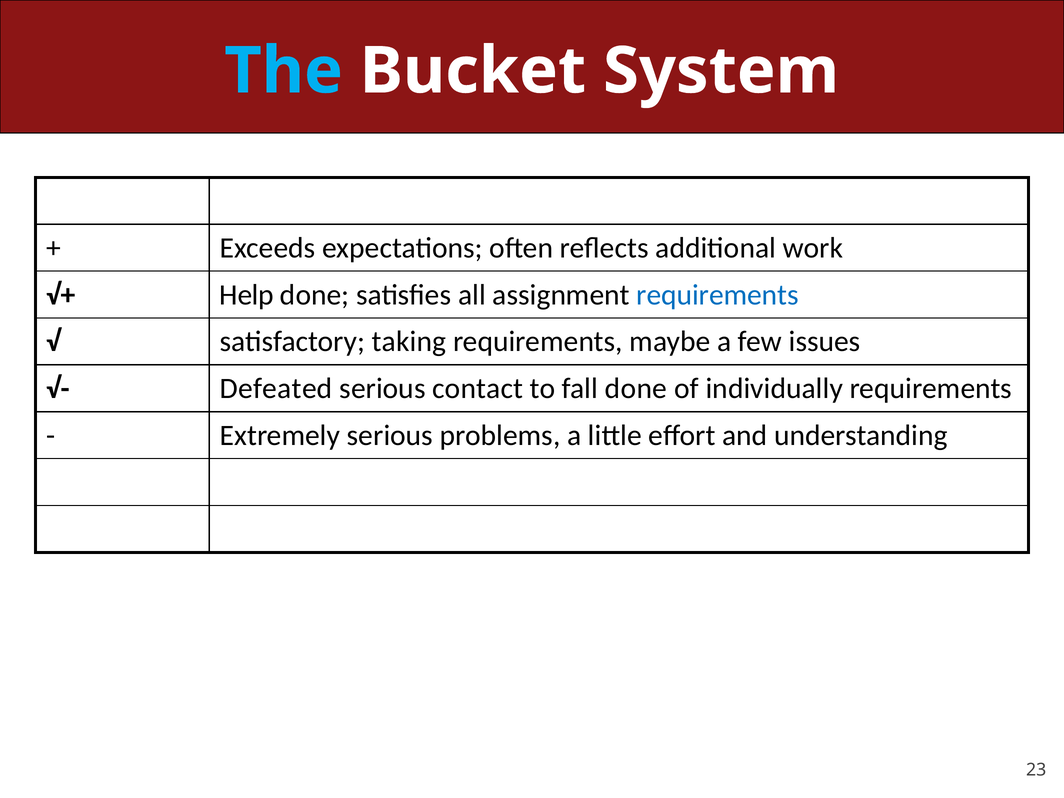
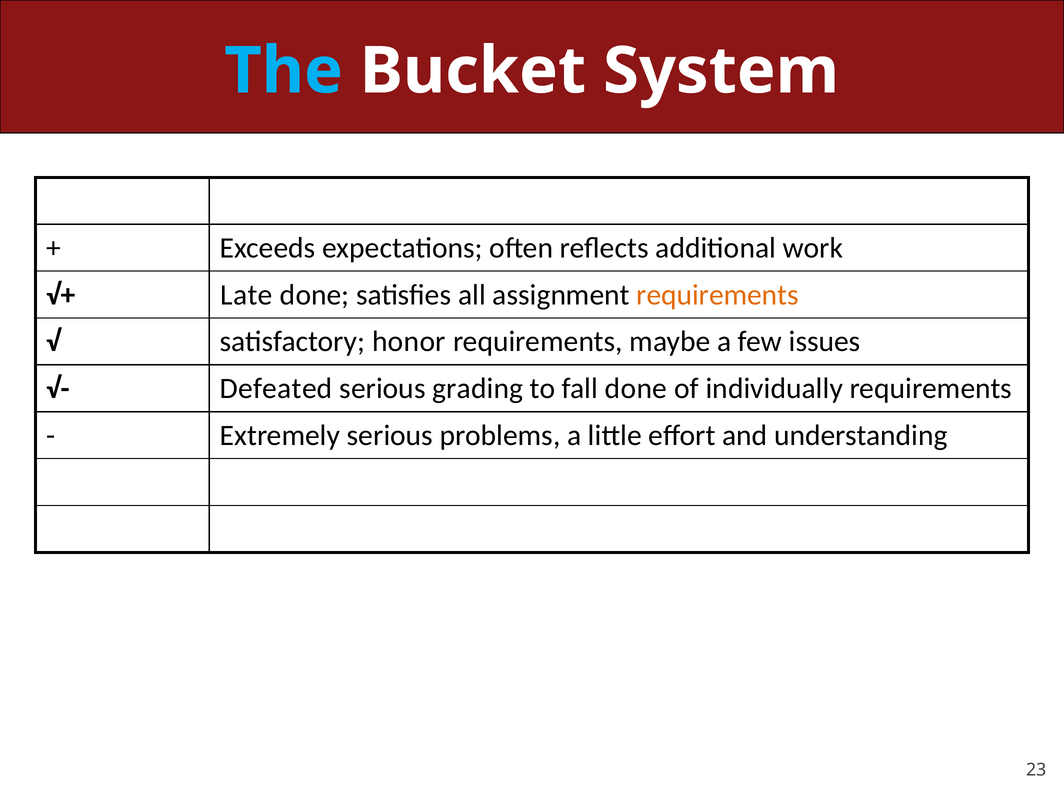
Help: Help -> Late (246, 295)
requirements colour: blue -> orange (717, 295)
taking: taking -> honor (409, 342)
contact: contact -> grading (478, 389)
